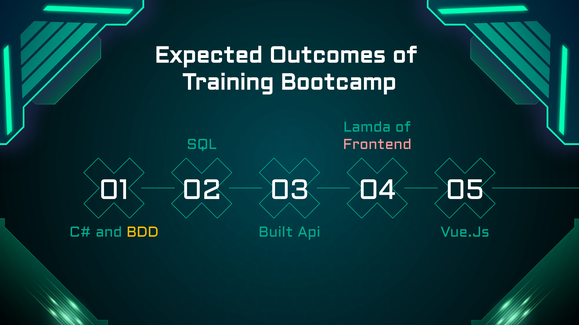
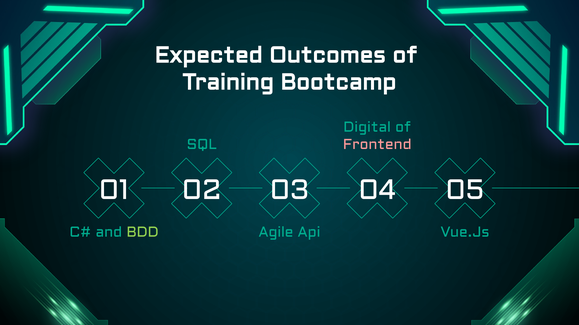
Lamda: Lamda -> Digital (367, 127)
BDD colour: yellow -> light green (143, 233)
Built: Built -> Agile (276, 233)
